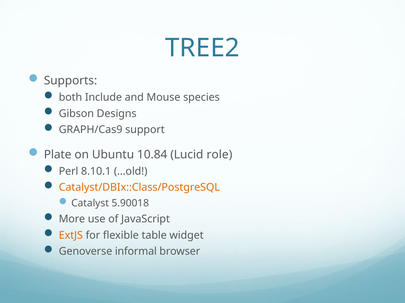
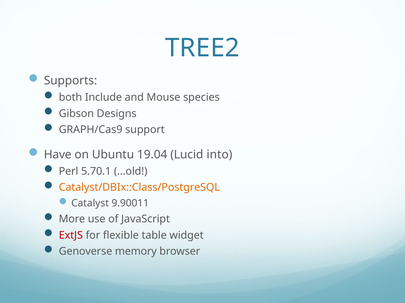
Plate: Plate -> Have (58, 155)
10.84: 10.84 -> 19.04 (152, 155)
role: role -> into (219, 155)
8.10.1: 8.10.1 -> 5.70.1 (96, 172)
5.90018: 5.90018 -> 9.90011 (130, 204)
ExtJS colour: orange -> red (71, 236)
informal: informal -> memory (136, 252)
